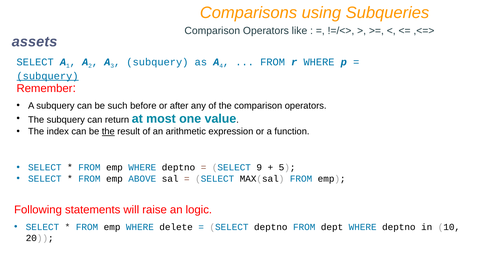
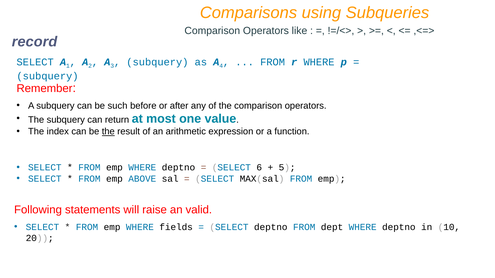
assets: assets -> record (35, 42)
subquery underline: present -> none (48, 76)
9: 9 -> 6 (259, 168)
logic: logic -> valid (199, 210)
delete: delete -> fields (176, 227)
